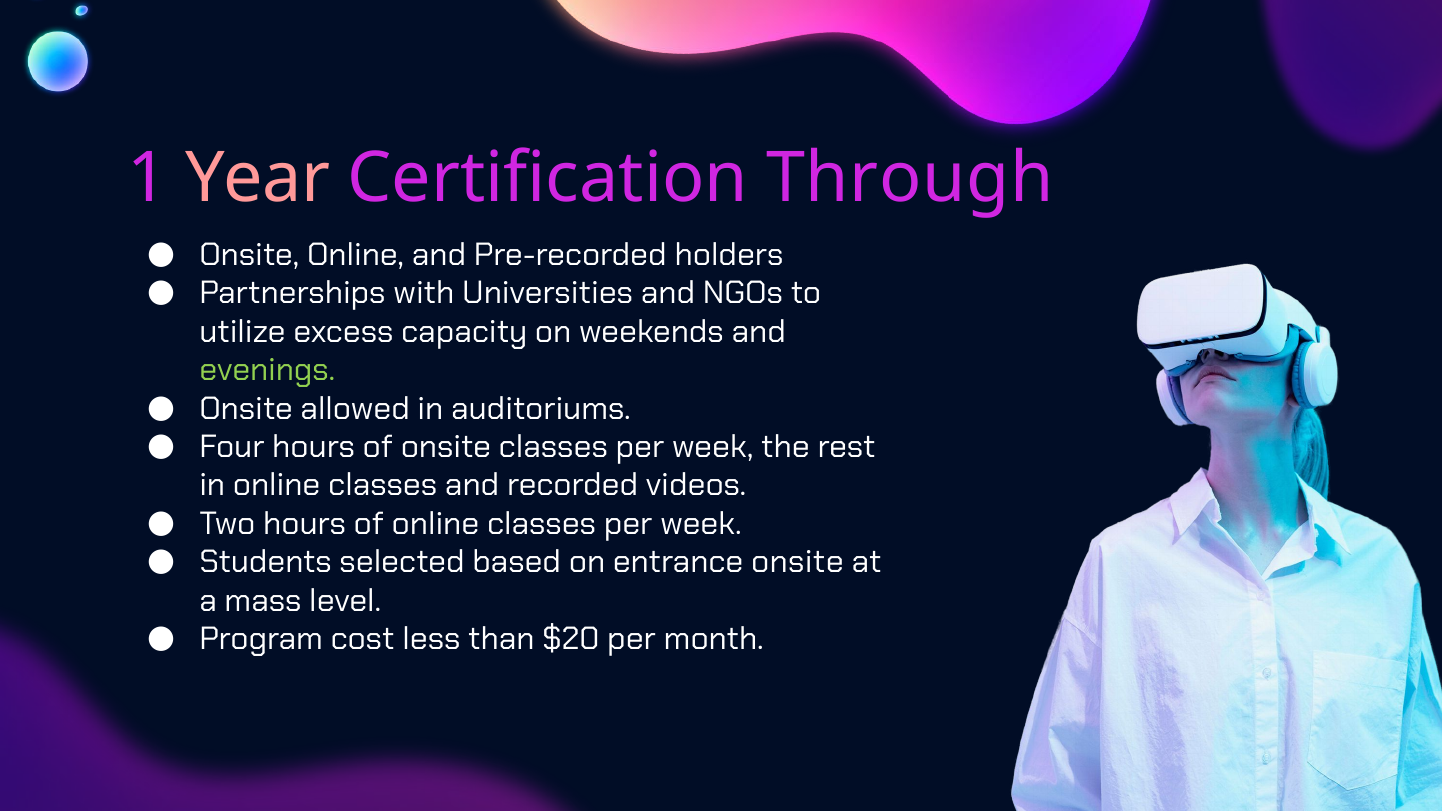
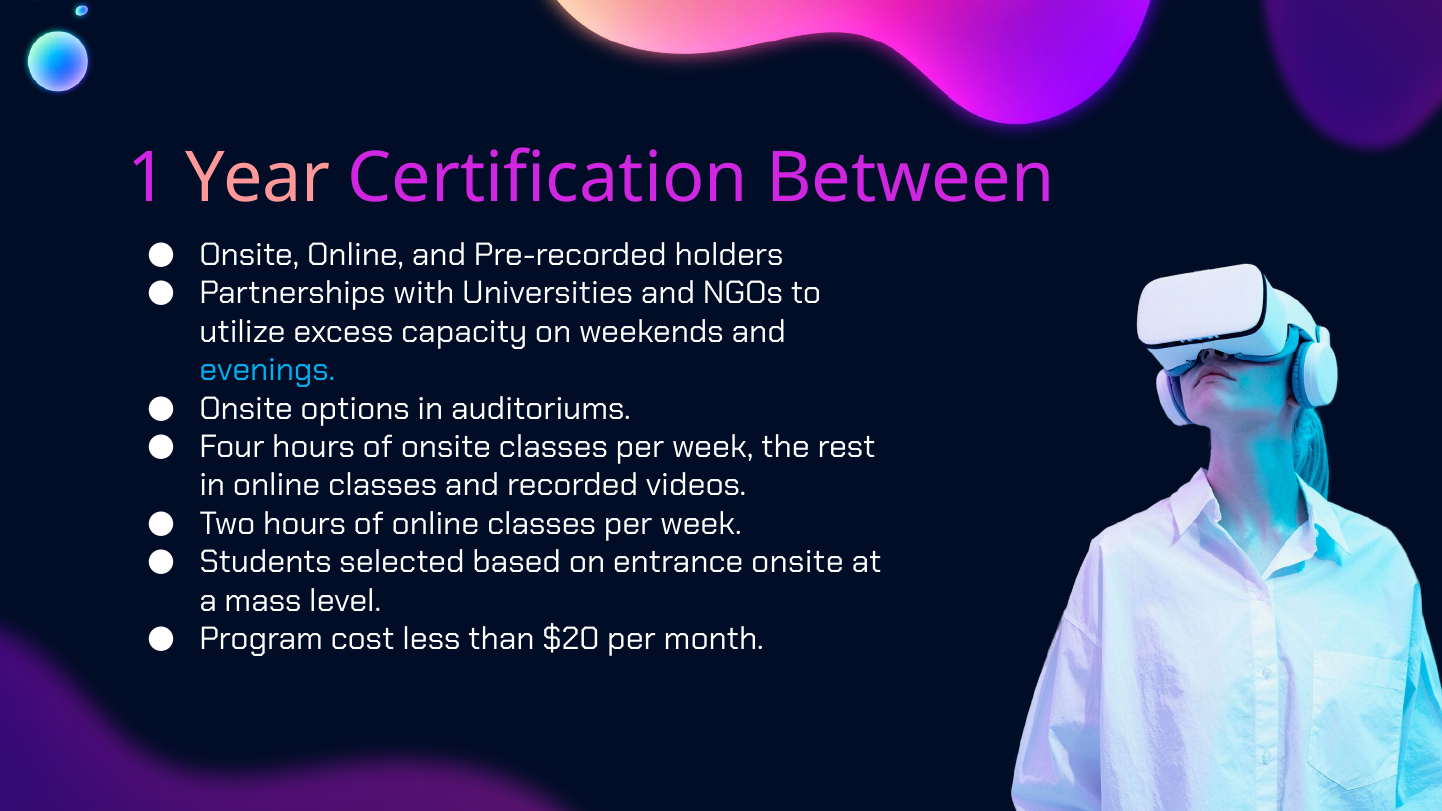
Through: Through -> Between (910, 179)
evenings colour: light green -> light blue (267, 370)
allowed: allowed -> options (355, 409)
